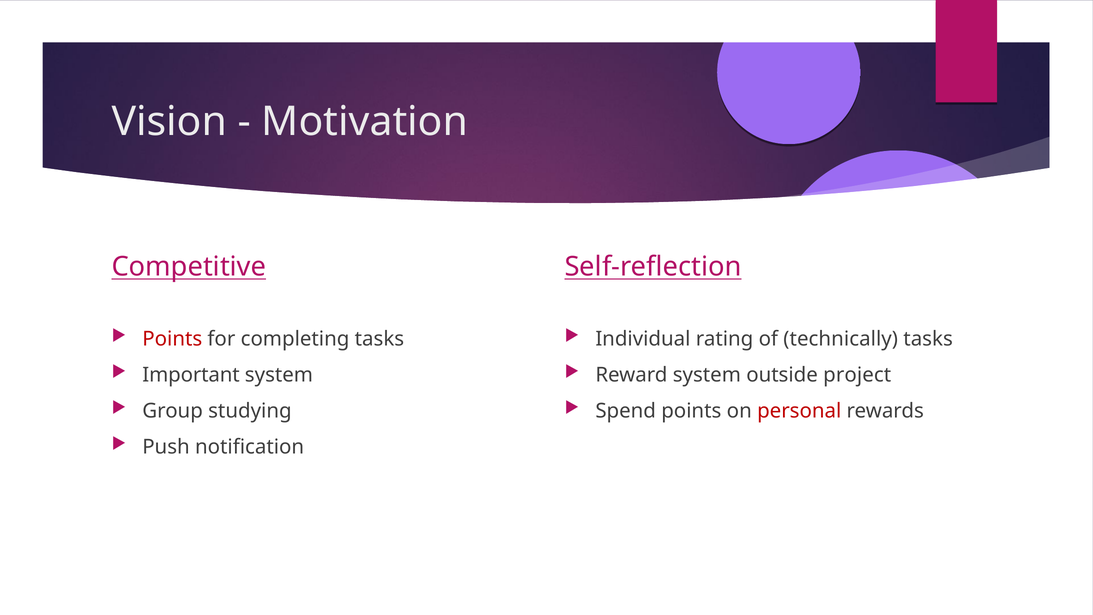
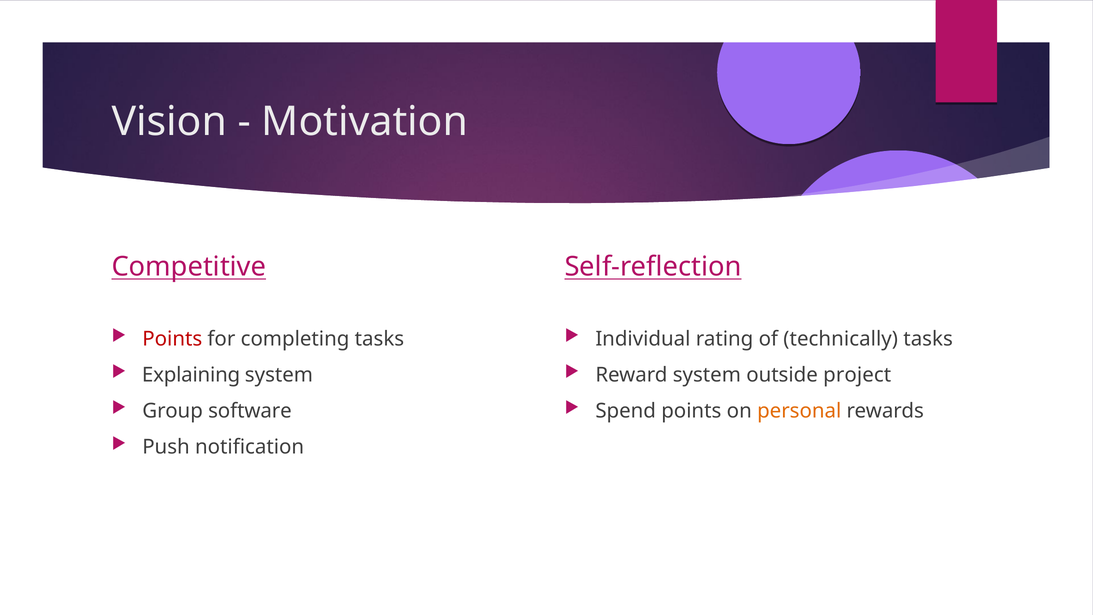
Important: Important -> Explaining (191, 375)
studying: studying -> software (250, 411)
personal colour: red -> orange (799, 411)
